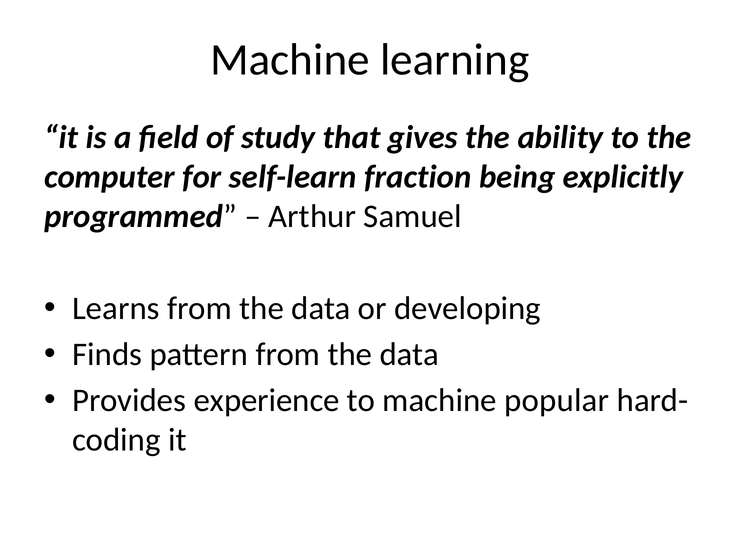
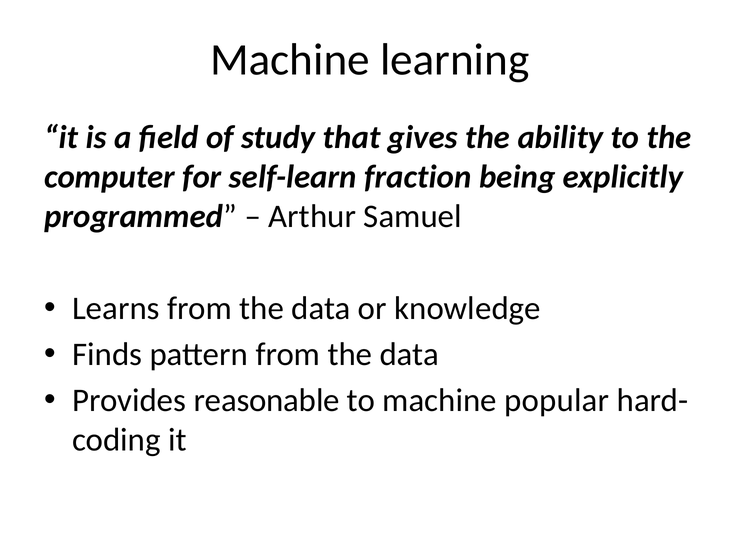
developing: developing -> knowledge (467, 308)
experience: experience -> reasonable (267, 401)
